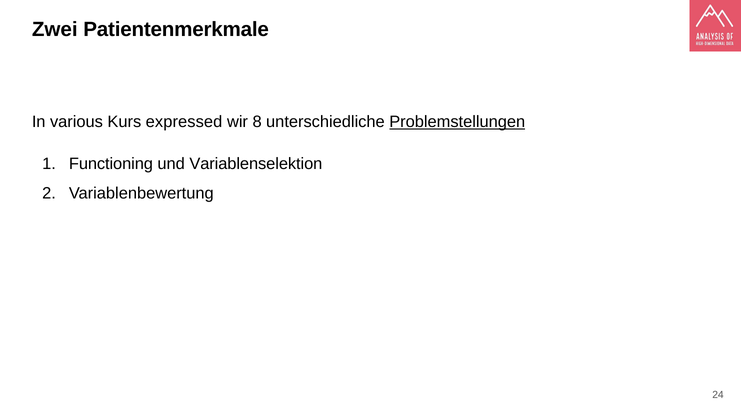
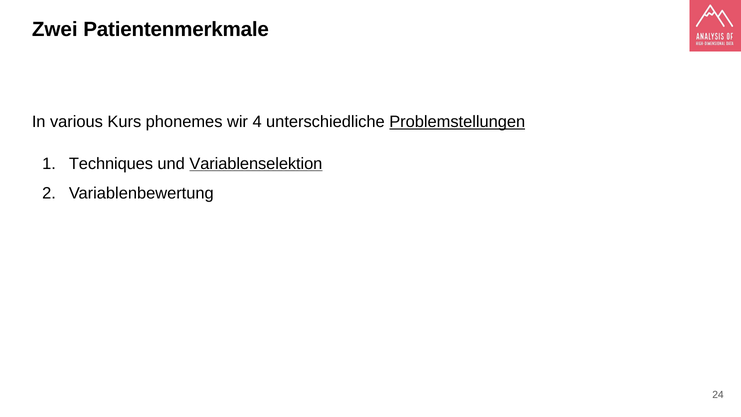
expressed: expressed -> phonemes (184, 122)
8: 8 -> 4 (257, 122)
Functioning: Functioning -> Techniques (111, 164)
Variablenselektion underline: none -> present (256, 164)
